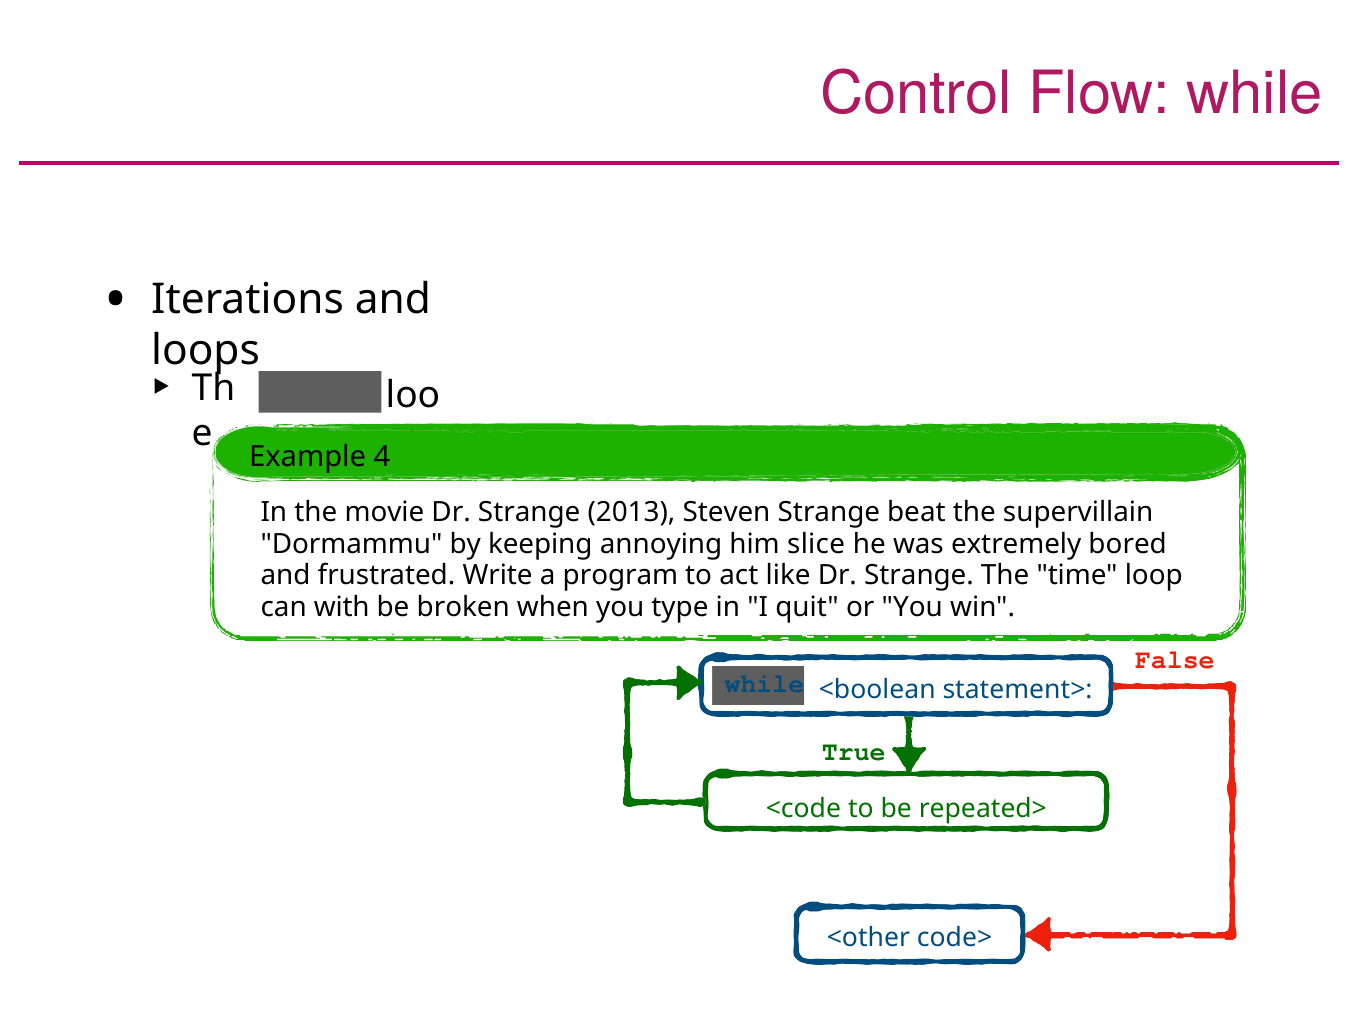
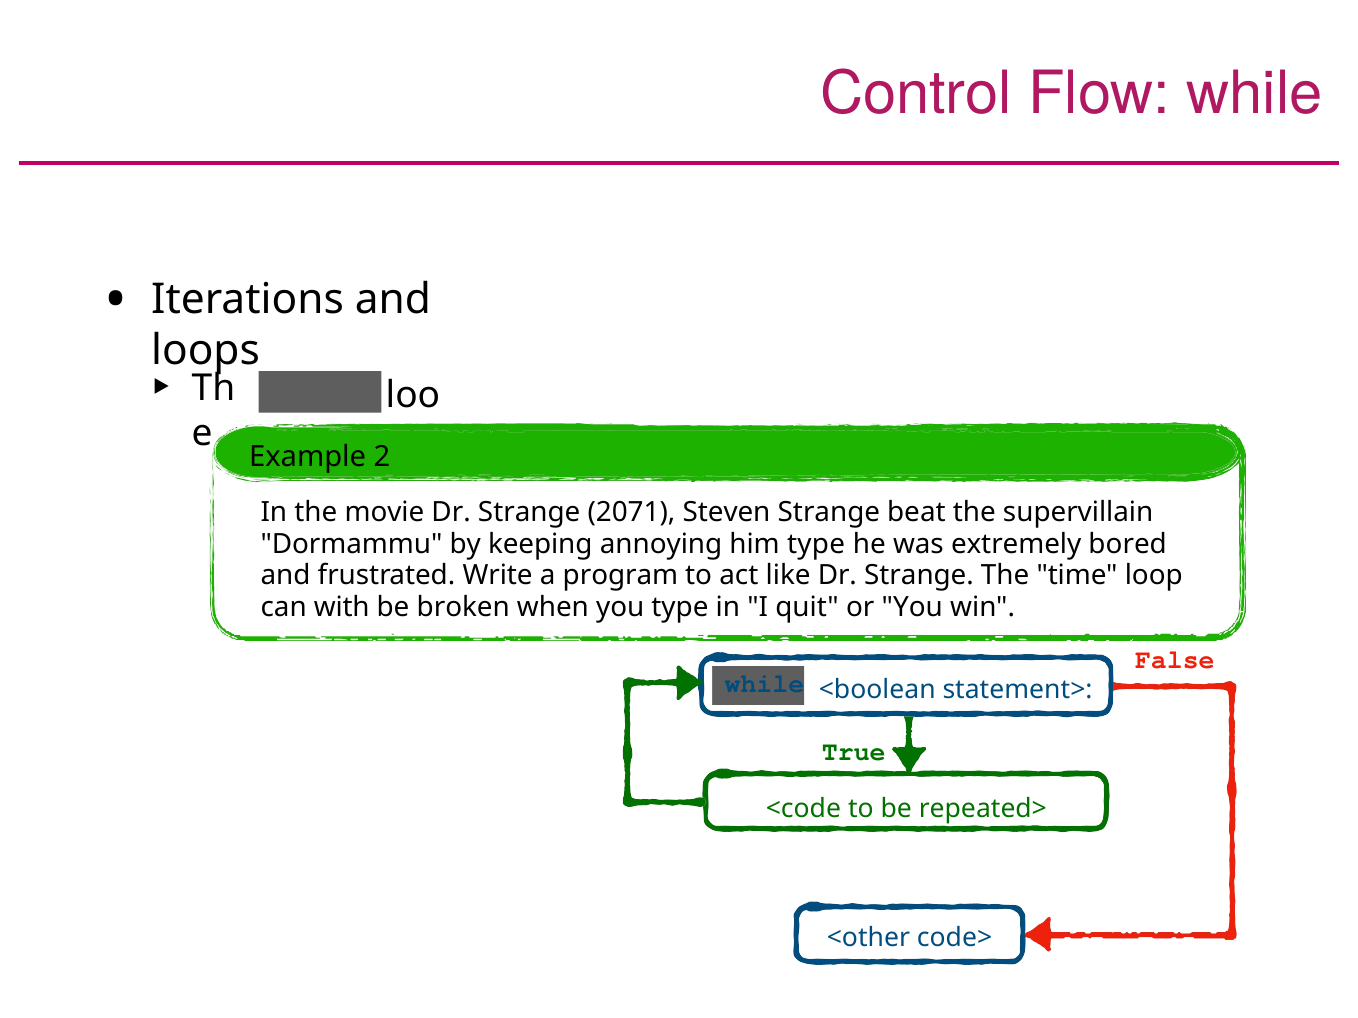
4: 4 -> 2 (382, 457)
2013: 2013 -> 2071 (631, 512)
him slice: slice -> type (816, 544)
